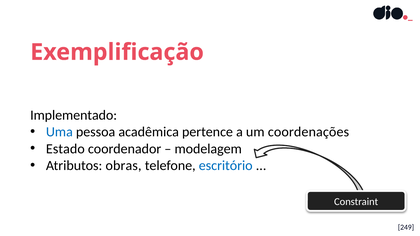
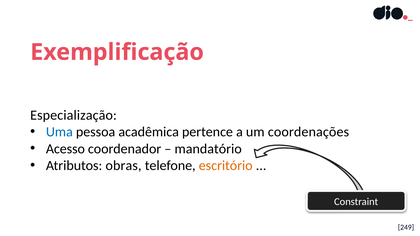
Implementado: Implementado -> Especialização (73, 115)
Estado: Estado -> Acesso (65, 149)
modelagem: modelagem -> mandatório (208, 149)
escritório colour: blue -> orange (226, 166)
